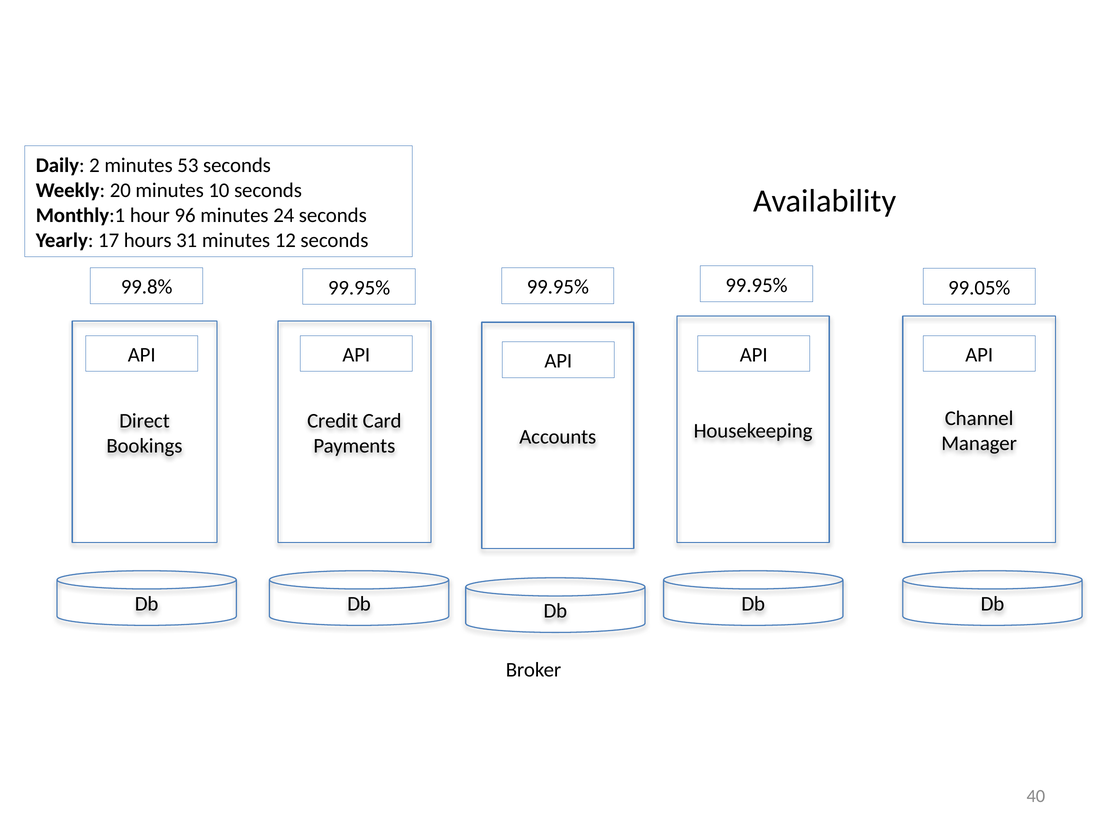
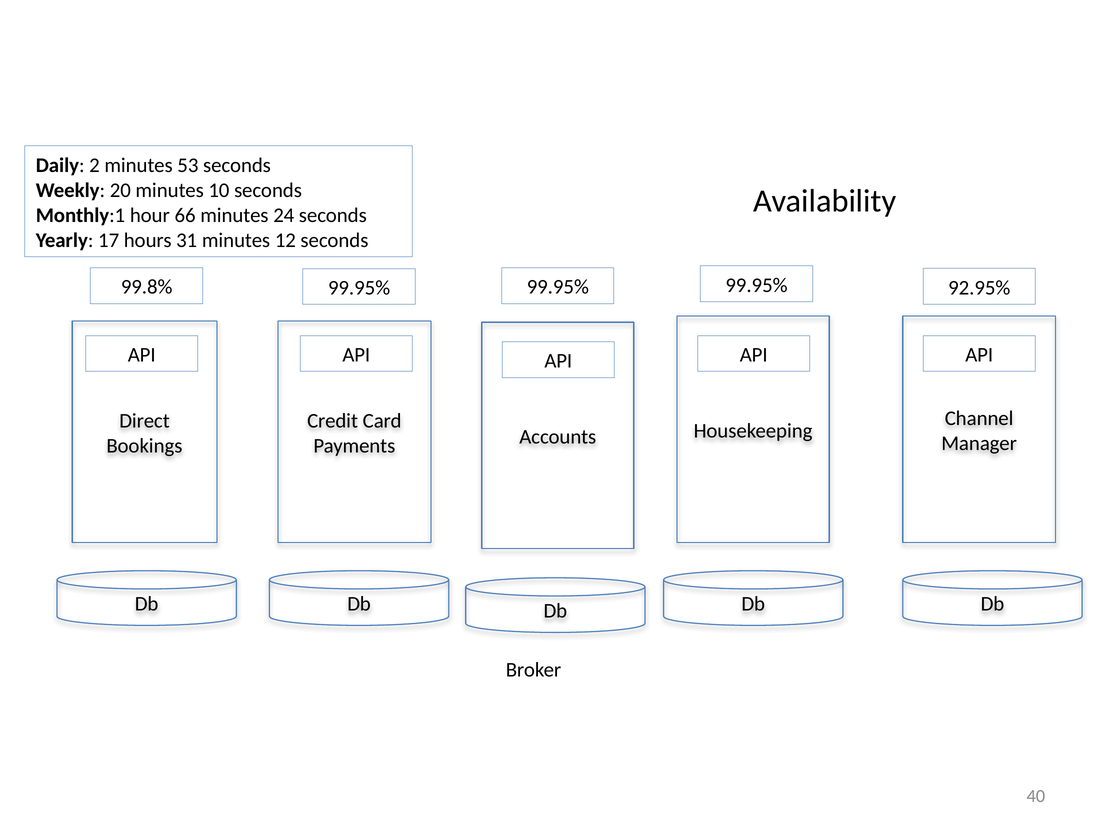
96: 96 -> 66 (185, 215)
99.05%: 99.05% -> 92.95% (979, 288)
